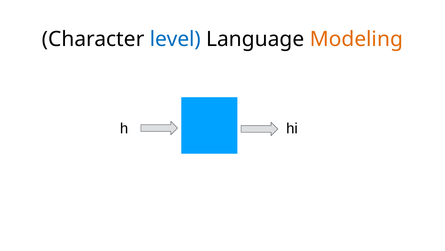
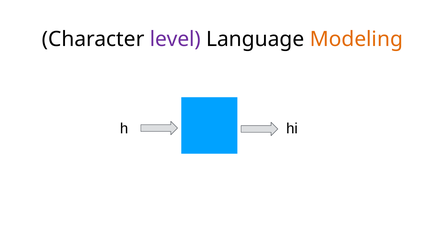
level colour: blue -> purple (175, 39)
